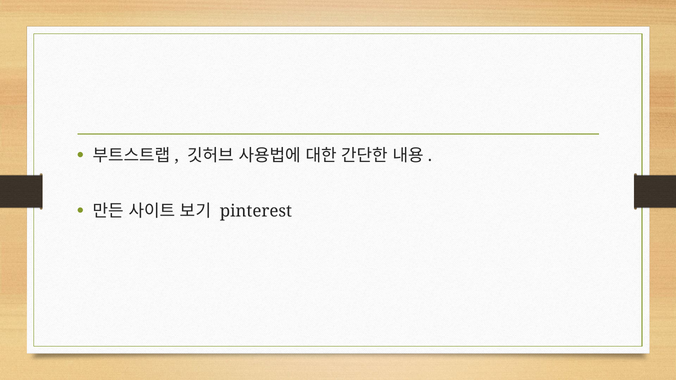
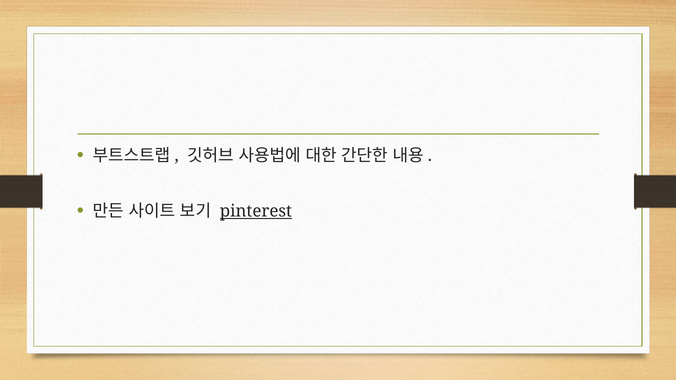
pinterest underline: none -> present (256, 211)
